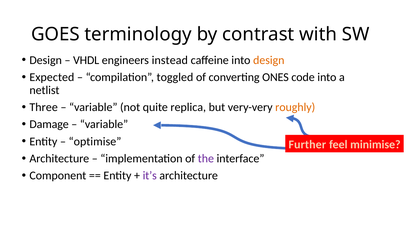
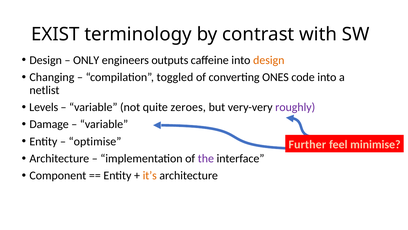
GOES: GOES -> EXIST (55, 34)
VHDL: VHDL -> ONLY (86, 60)
instead: instead -> outputs (170, 60)
Expected: Expected -> Changing (52, 77)
Three: Three -> Levels (44, 107)
replica: replica -> zeroes (188, 107)
roughly colour: orange -> purple (295, 107)
it’s colour: purple -> orange (150, 175)
